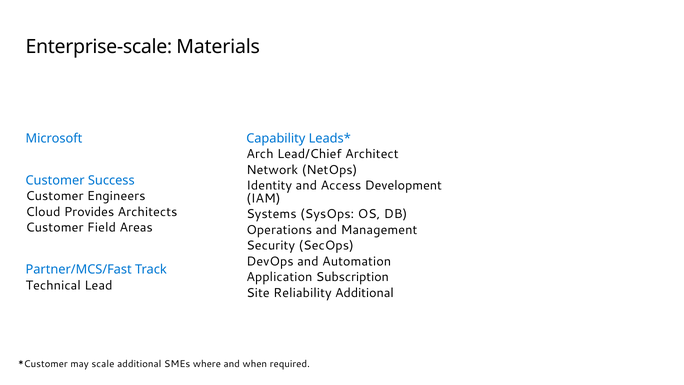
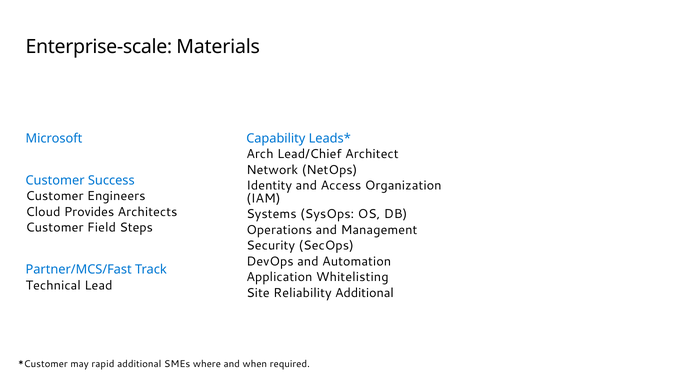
Development: Development -> Organization (403, 186)
Areas: Areas -> Steps (136, 228)
Subscription: Subscription -> Whitelisting (352, 277)
scale: scale -> rapid (103, 364)
